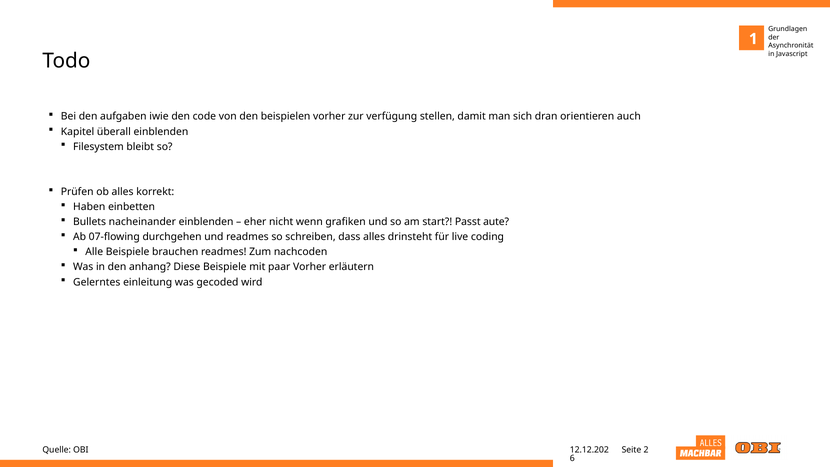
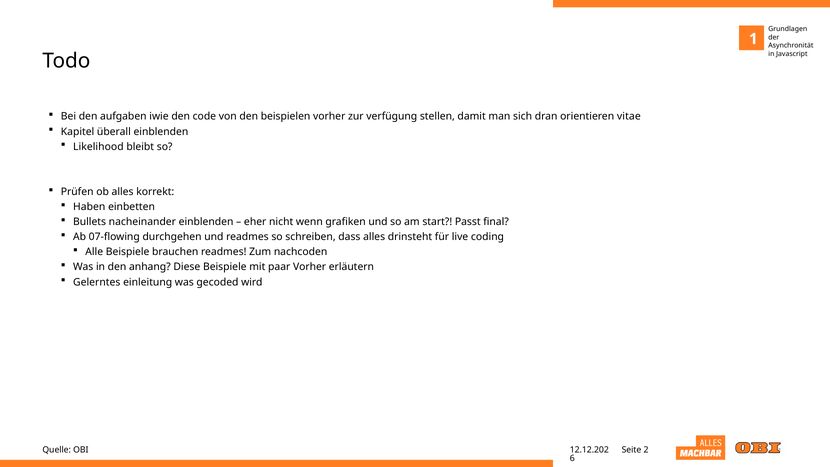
auch: auch -> vitae (629, 117)
Filesystem: Filesystem -> Likelihood (98, 147)
aute: aute -> final (496, 222)
